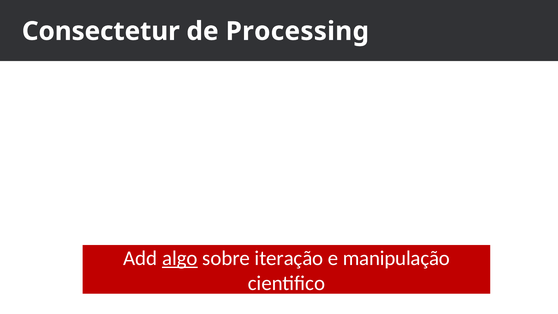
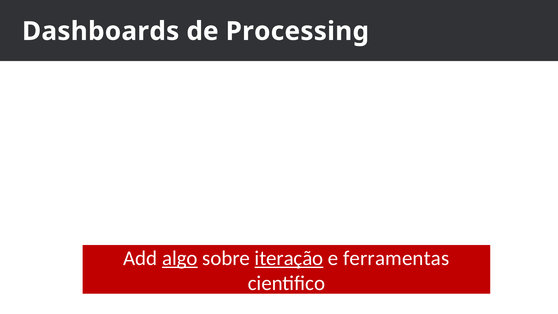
Consectetur: Consectetur -> Dashboards (101, 31)
iteração underline: none -> present (289, 258)
manipulação: manipulação -> ferramentas (396, 258)
